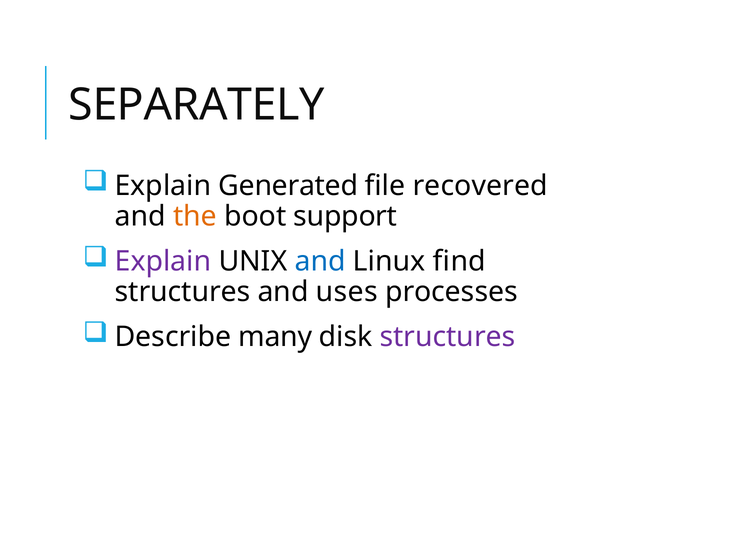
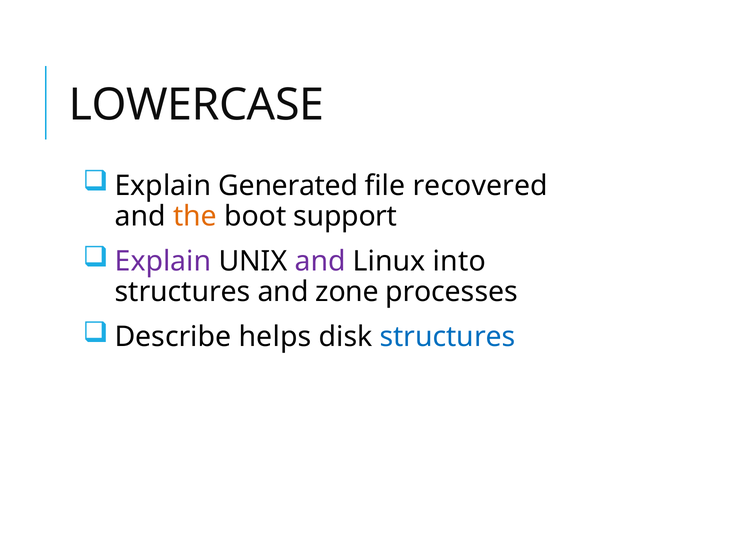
SEPARATELY: SEPARATELY -> LOWERCASE (196, 105)
and colour: blue -> purple (320, 261)
find: find -> into (459, 261)
uses: uses -> zone (347, 292)
many: many -> helps (275, 337)
structures colour: purple -> blue (448, 337)
